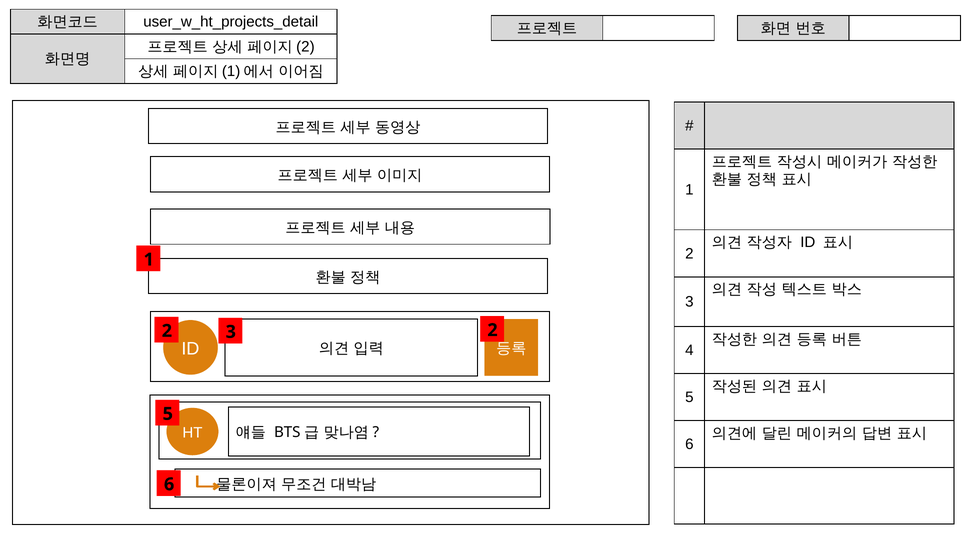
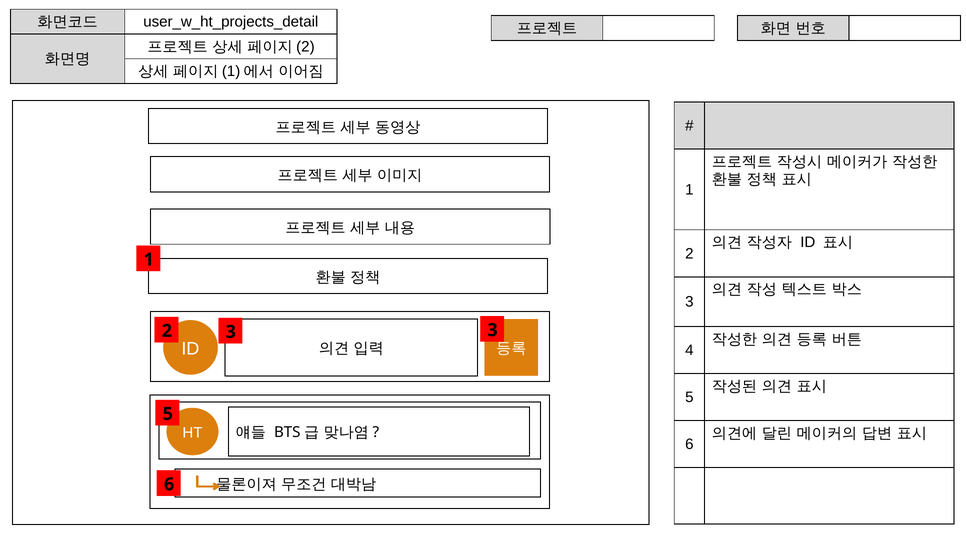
3 2: 2 -> 3 (493, 330)
